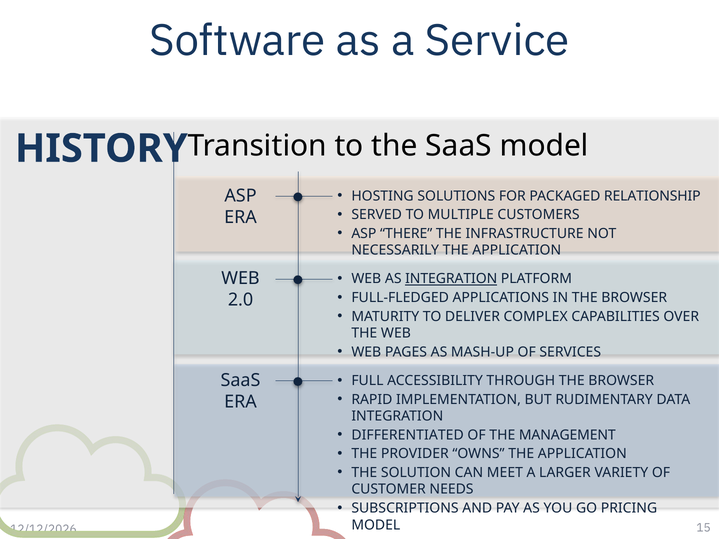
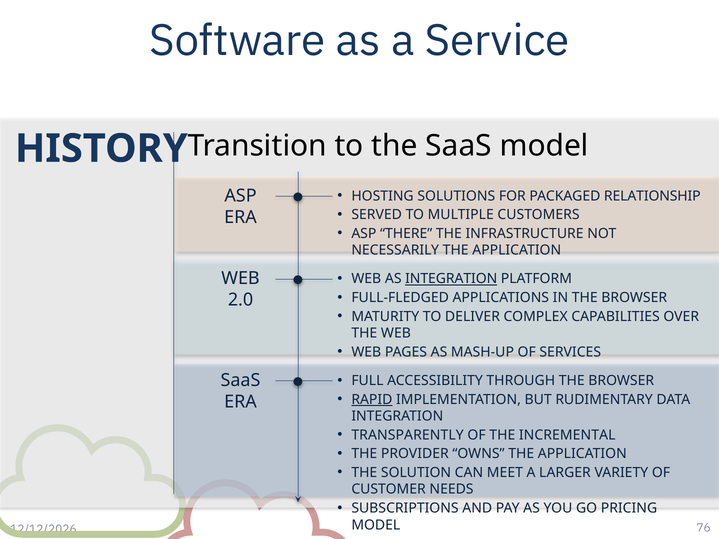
RAPID underline: none -> present (372, 400)
DIFFERENTIATED: DIFFERENTIATED -> TRANSPARENTLY (408, 435)
MANAGEMENT: MANAGEMENT -> INCREMENTAL (567, 435)
15: 15 -> 76 (704, 528)
